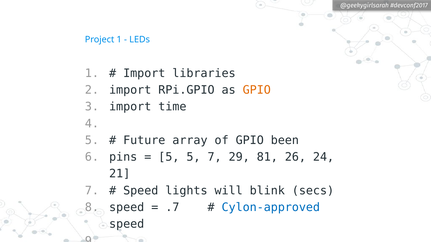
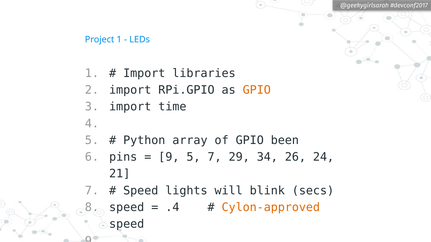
Future: Future -> Python (144, 141)
5: 5 -> 9 (169, 157)
81: 81 -> 34 (267, 157)
.7: .7 -> .4 (172, 208)
Cylon-approved colour: blue -> orange (271, 208)
